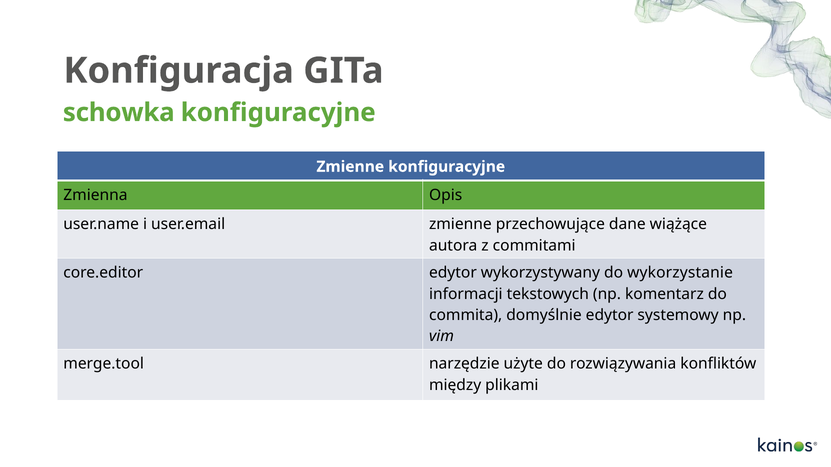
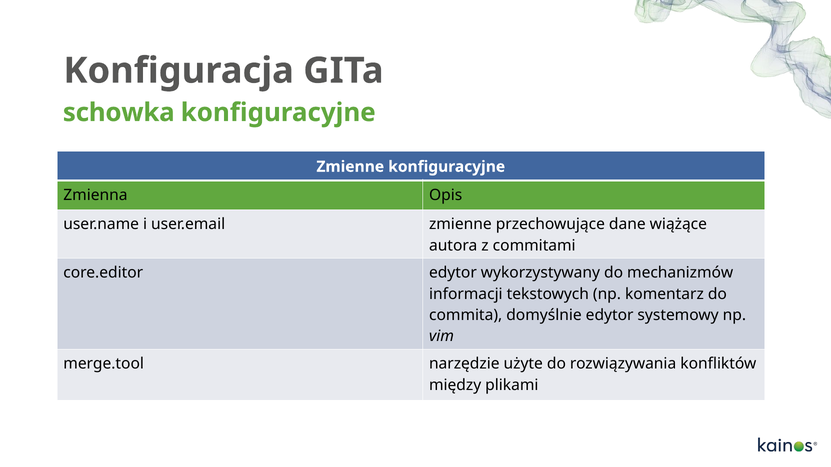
wykorzystanie: wykorzystanie -> mechanizmów (680, 273)
